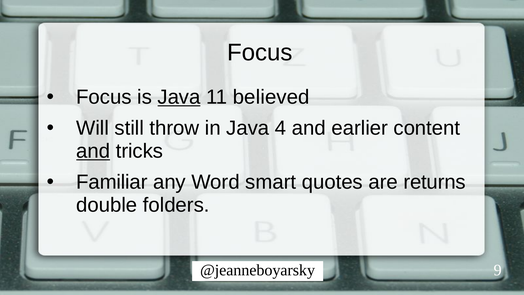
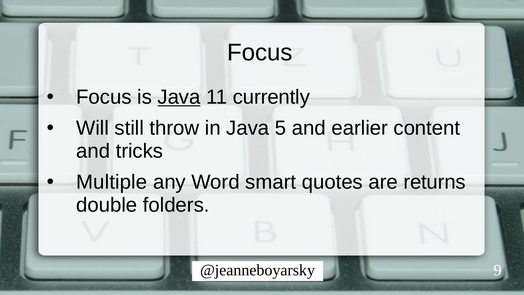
believed: believed -> currently (271, 97)
4: 4 -> 5 (281, 128)
and underline: present -> none (93, 151)
Familiar: Familiar -> Multiple (112, 182)
